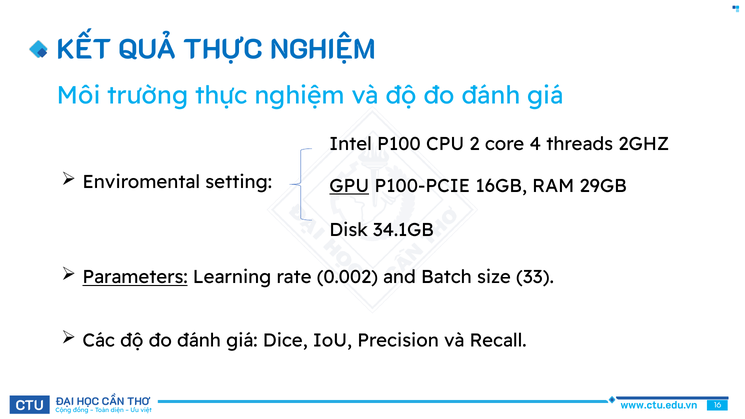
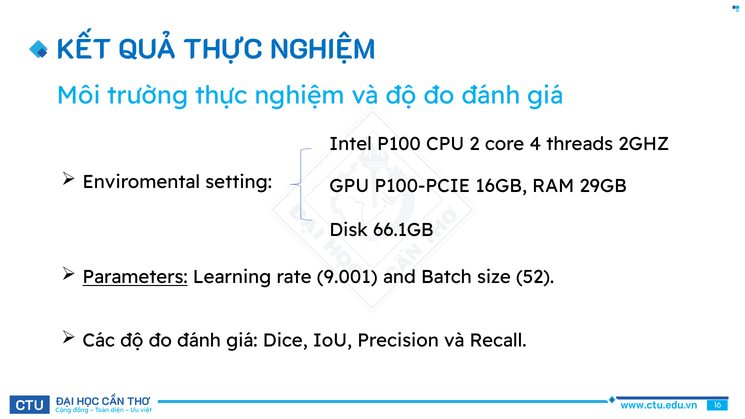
GPU underline: present -> none (349, 186)
34.1GB: 34.1GB -> 66.1GB (403, 230)
0.002: 0.002 -> 9.001 (347, 277)
33: 33 -> 52 (535, 277)
